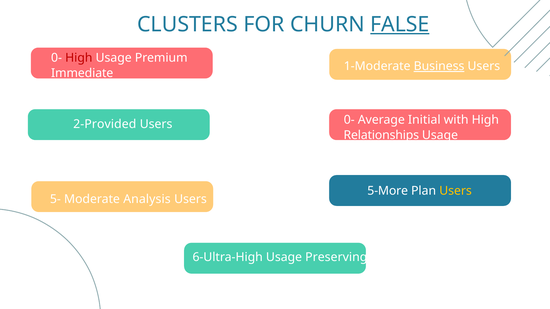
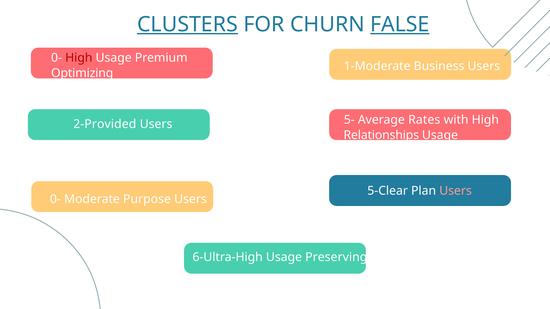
CLUSTERS underline: none -> present (188, 25)
Business underline: present -> none (439, 66)
Immediate: Immediate -> Optimizing (82, 73)
Users 0-: 0- -> 5- (349, 120)
Initial: Initial -> Rates (424, 120)
5-More: 5-More -> 5-Clear (388, 191)
Users colour: yellow -> pink (456, 191)
5-: 5- -> 0- (55, 199)
Analysis: Analysis -> Purpose (147, 199)
